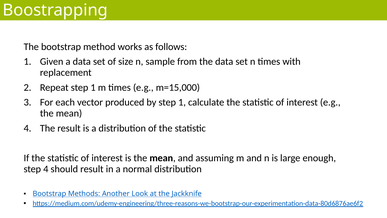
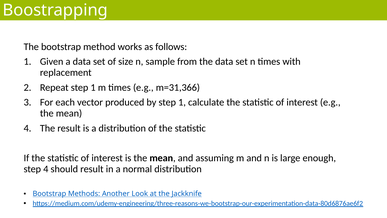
m=15,000: m=15,000 -> m=31,366 (178, 87)
